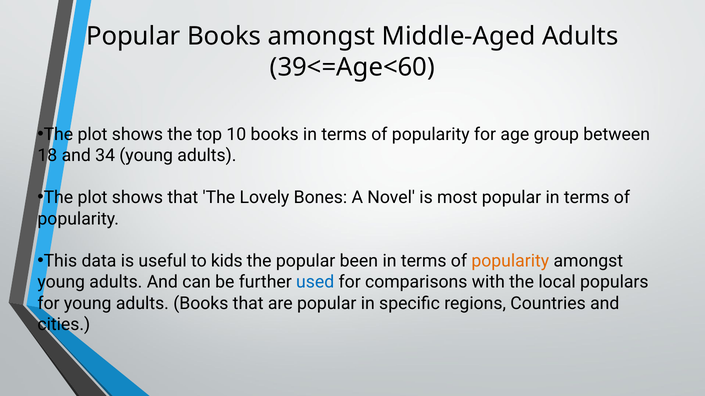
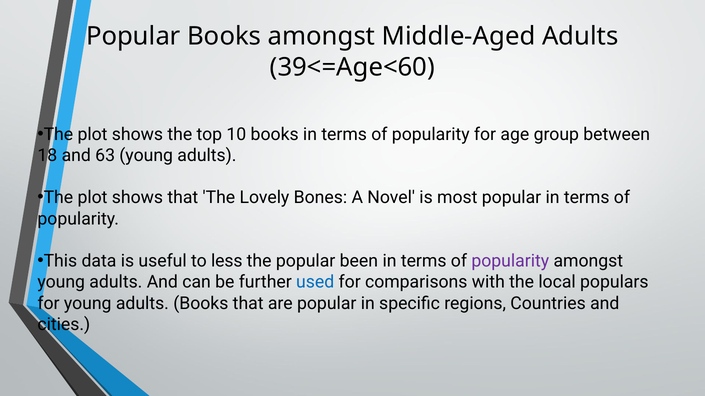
34: 34 -> 63 (105, 156)
kids: kids -> less (227, 261)
popularity colour: orange -> purple (510, 261)
